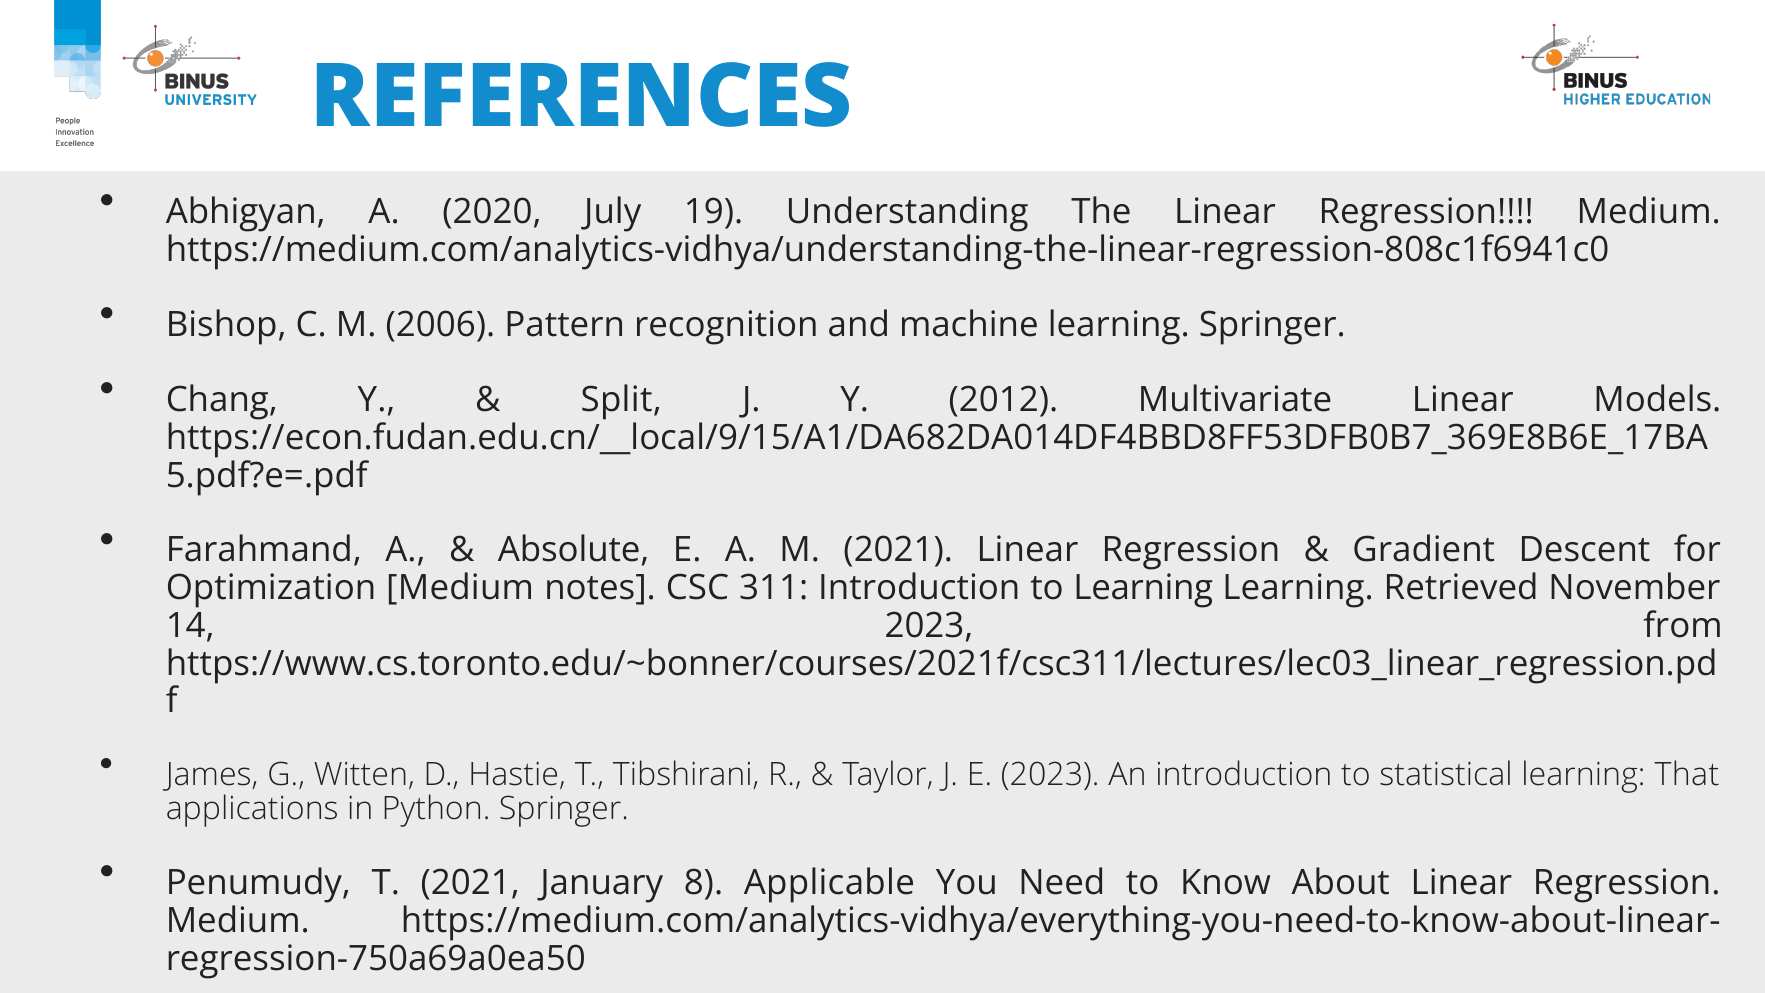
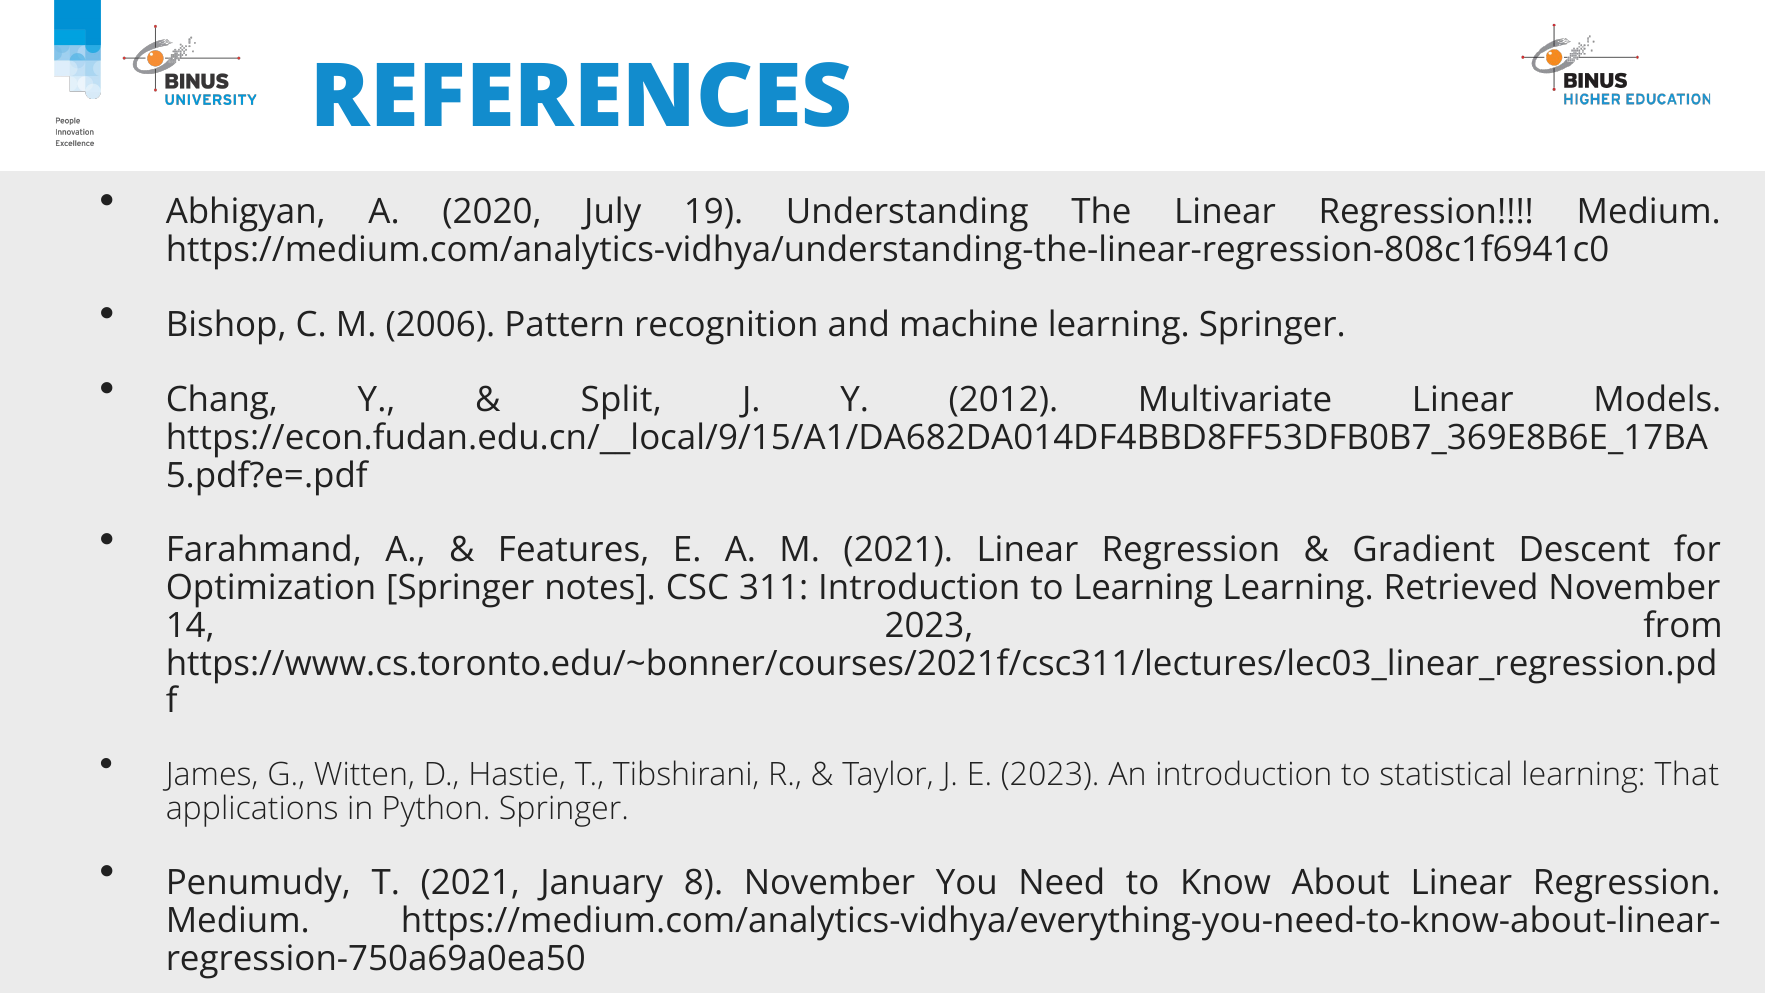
Absolute: Absolute -> Features (574, 550)
Optimization Medium: Medium -> Springer (460, 588)
8 Applicable: Applicable -> November (830, 883)
